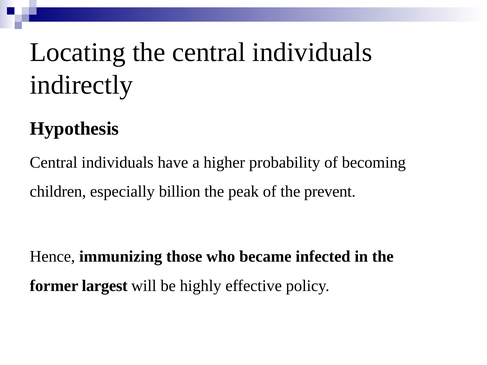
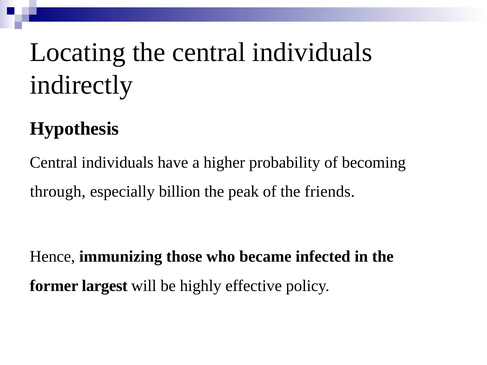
children: children -> through (58, 192)
prevent: prevent -> friends (330, 192)
